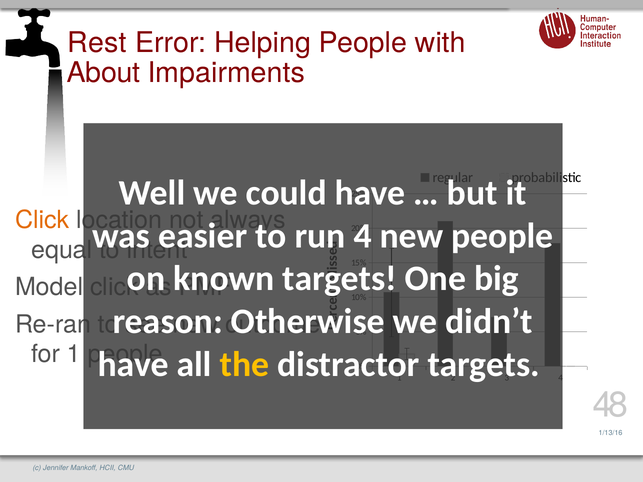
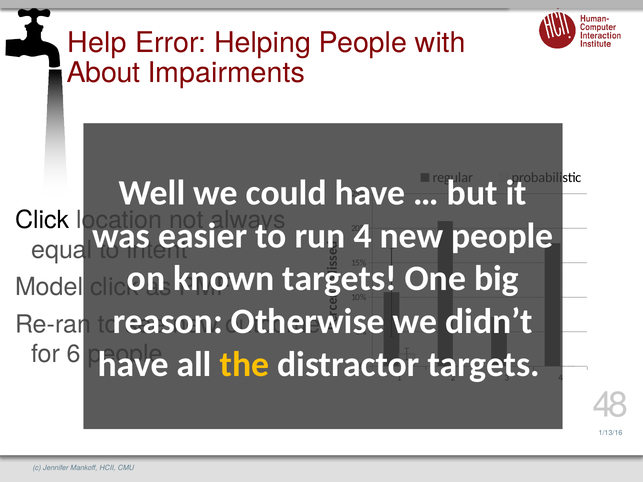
Rest: Rest -> Help (97, 43)
Click colour: orange -> black (42, 220)
for 1: 1 -> 6 (74, 354)
